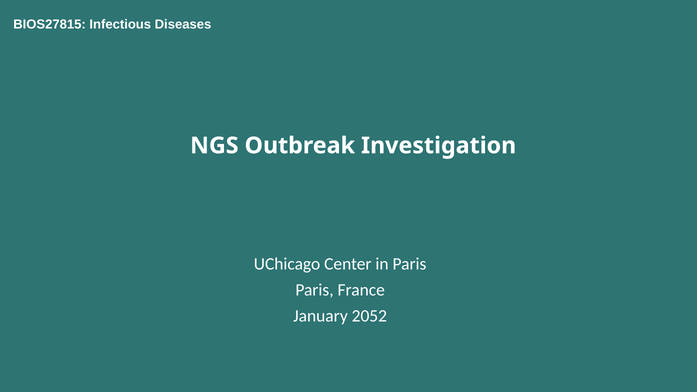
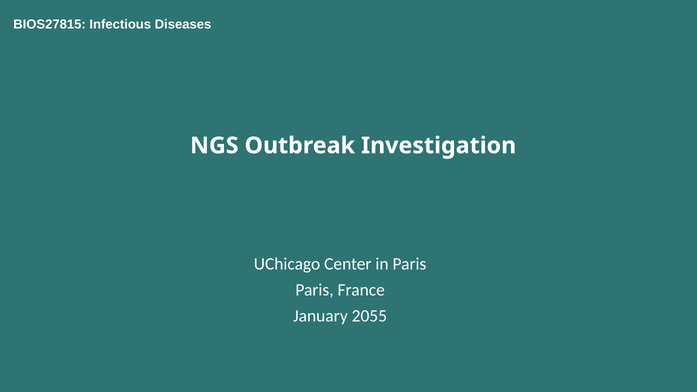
2052: 2052 -> 2055 (369, 316)
